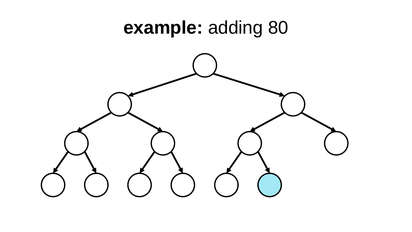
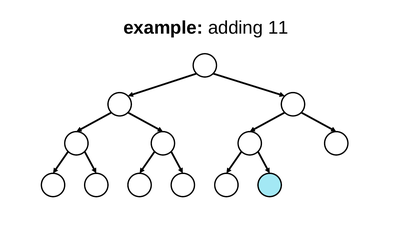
80: 80 -> 11 (278, 28)
